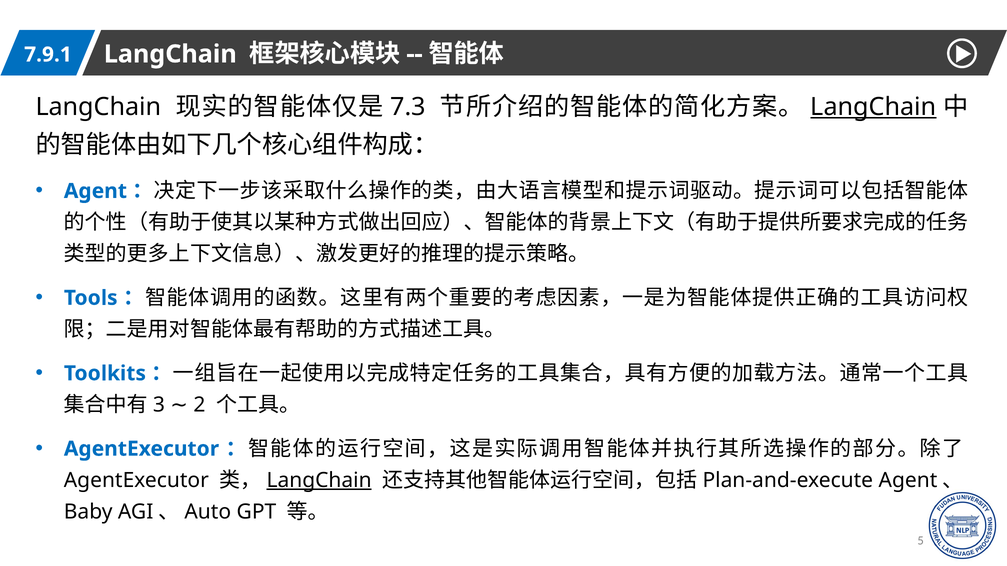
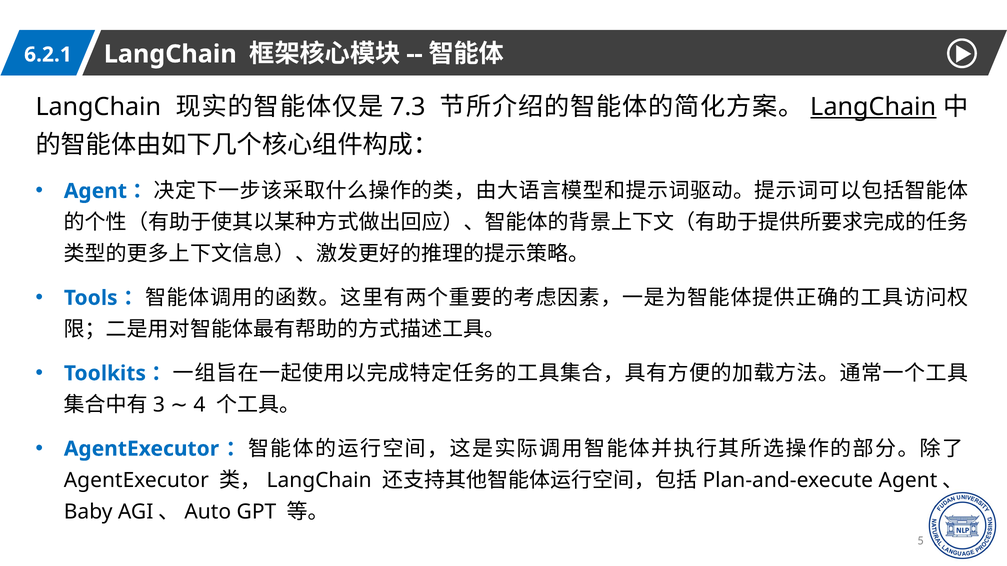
7.9.1: 7.9.1 -> 6.2.1 (48, 55)
2: 2 -> 4 (200, 405)
LangChain underline: present -> none (319, 481)
